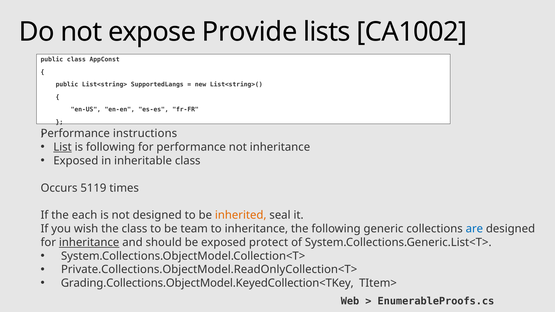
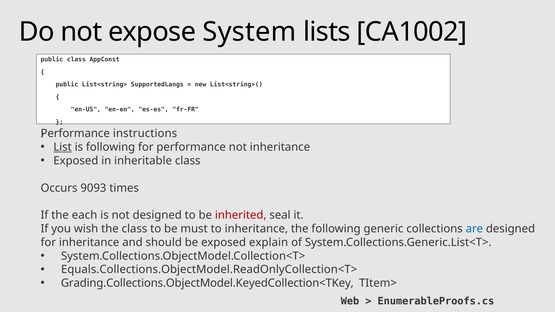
Provide: Provide -> System (249, 32)
5119: 5119 -> 9093 (93, 188)
inherited colour: orange -> red (241, 215)
team: team -> must (194, 229)
inheritance underline: present -> none (89, 242)
protect: protect -> explain (269, 242)
Private.Collections.ObjectModel.ReadOnlyCollection<T>: Private.Collections.ObjectModel.ReadOnlyCollection<T> -> Equals.Collections.ObjectModel.ReadOnlyCollection<T> (209, 270)
